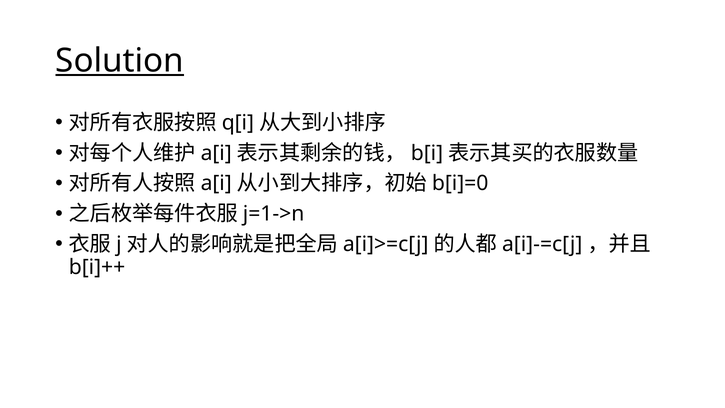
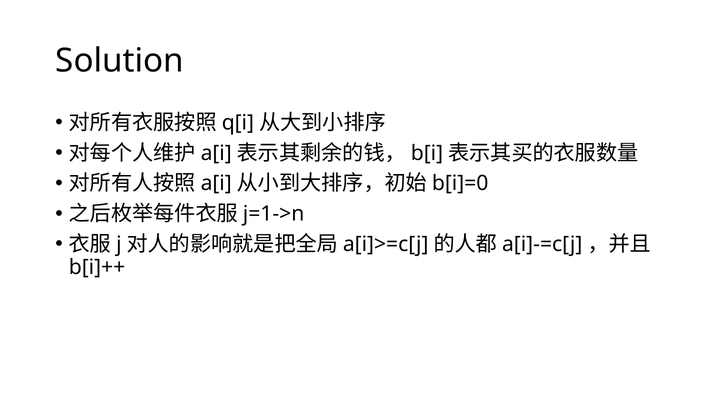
Solution underline: present -> none (120, 61)
